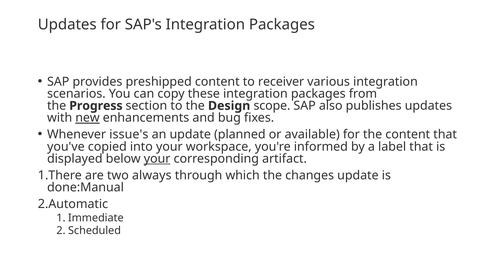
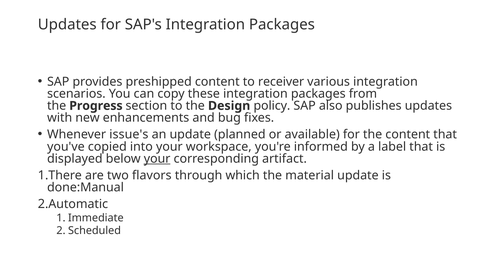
scope: scope -> policy (272, 106)
new underline: present -> none (88, 118)
always: always -> flavors (152, 175)
changes: changes -> material (310, 175)
